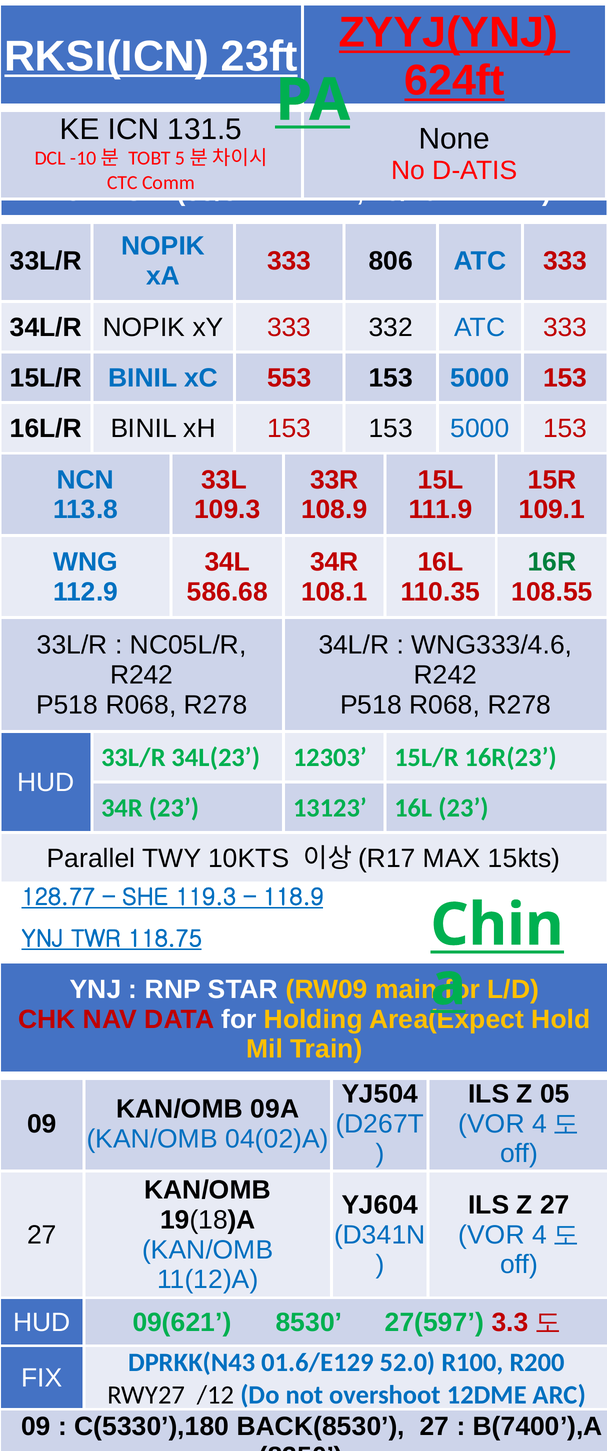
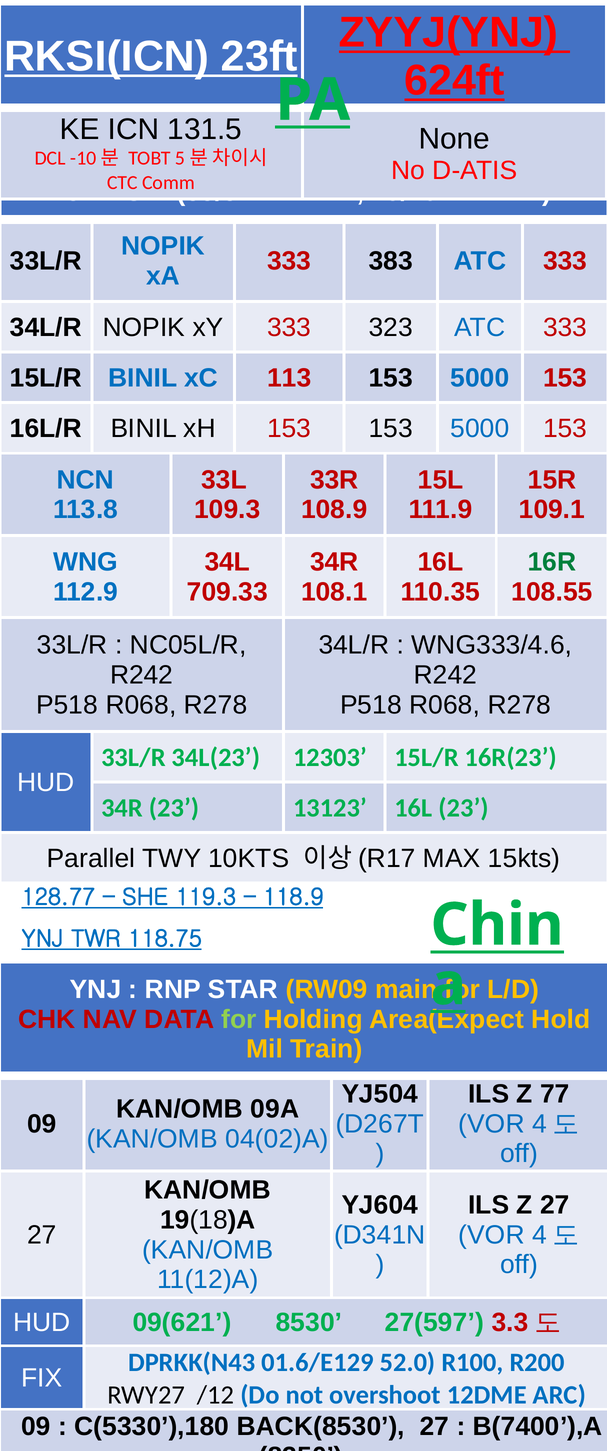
806: 806 -> 383 (391, 261)
332: 332 -> 323 (391, 328)
553: 553 -> 113 (289, 378)
586.68: 586.68 -> 709.33 (227, 592)
for colour: white -> light green (239, 1020)
05: 05 -> 77 (555, 1095)
